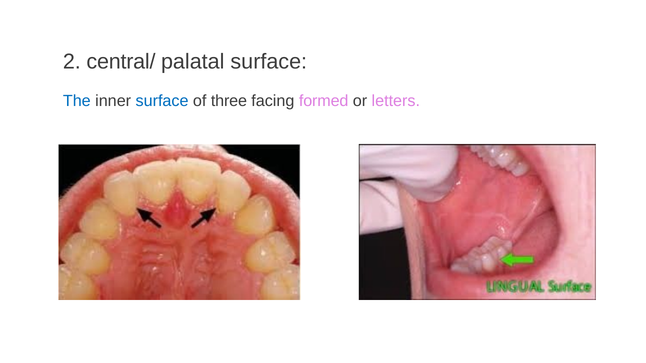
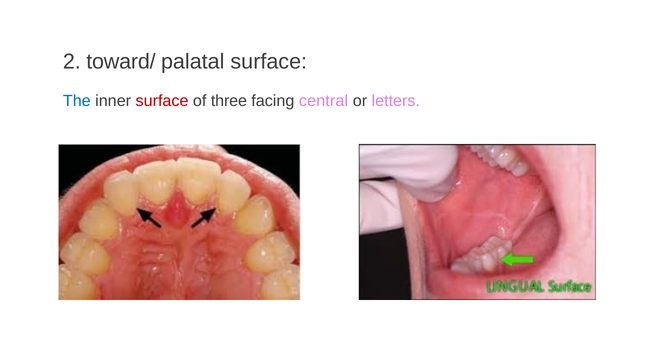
central/: central/ -> toward/ (121, 62)
surface colour: blue -> red (162, 101)
formed: formed -> central (324, 101)
